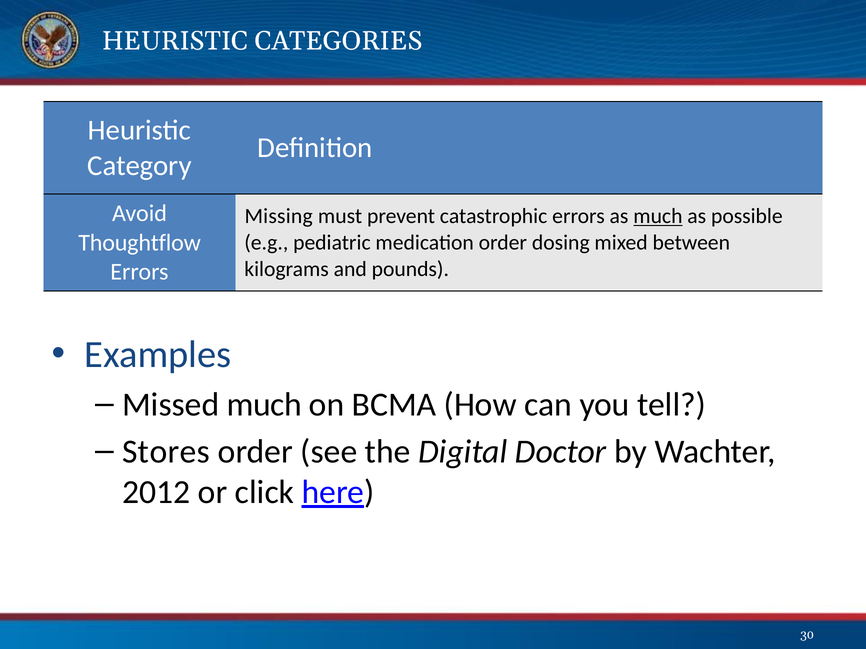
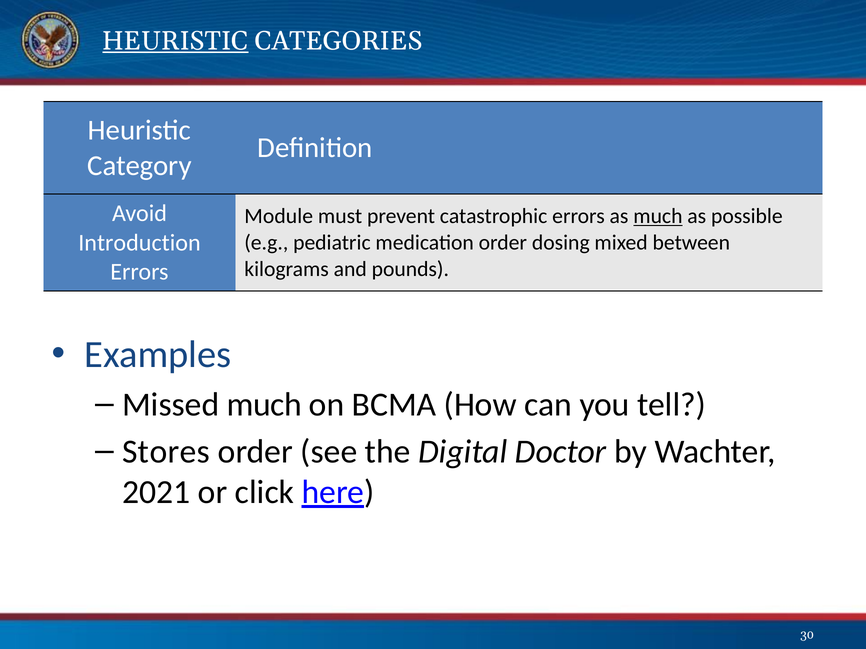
HEURISTIC underline: none -> present (175, 41)
Missing: Missing -> Module (279, 216)
Thoughtflow: Thoughtflow -> Introduction (139, 243)
2012: 2012 -> 2021 (156, 492)
